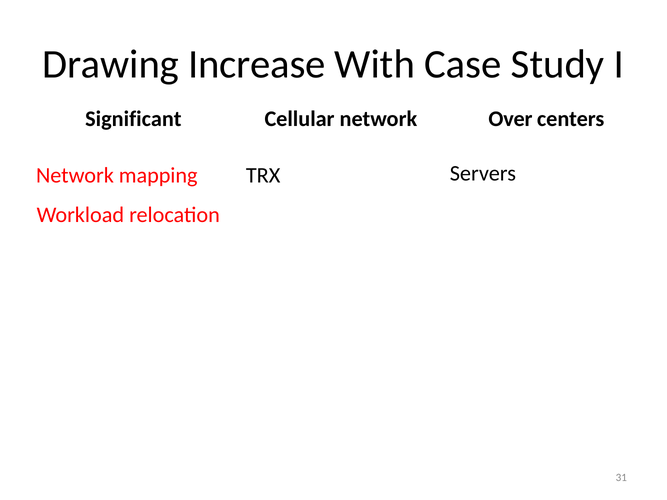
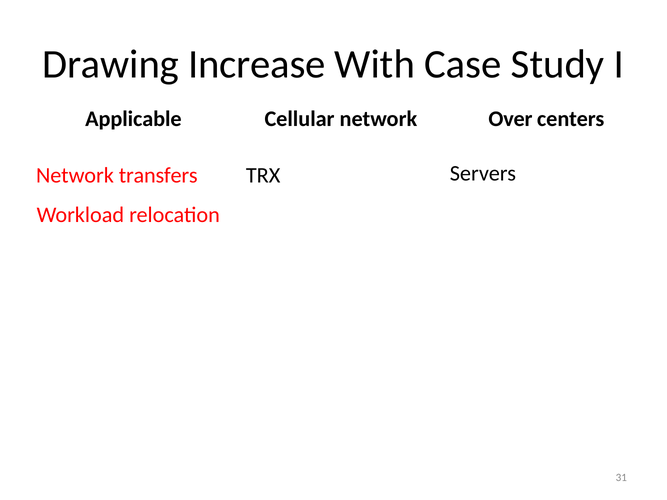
Significant: Significant -> Applicable (133, 119)
mapping: mapping -> transfers (158, 176)
